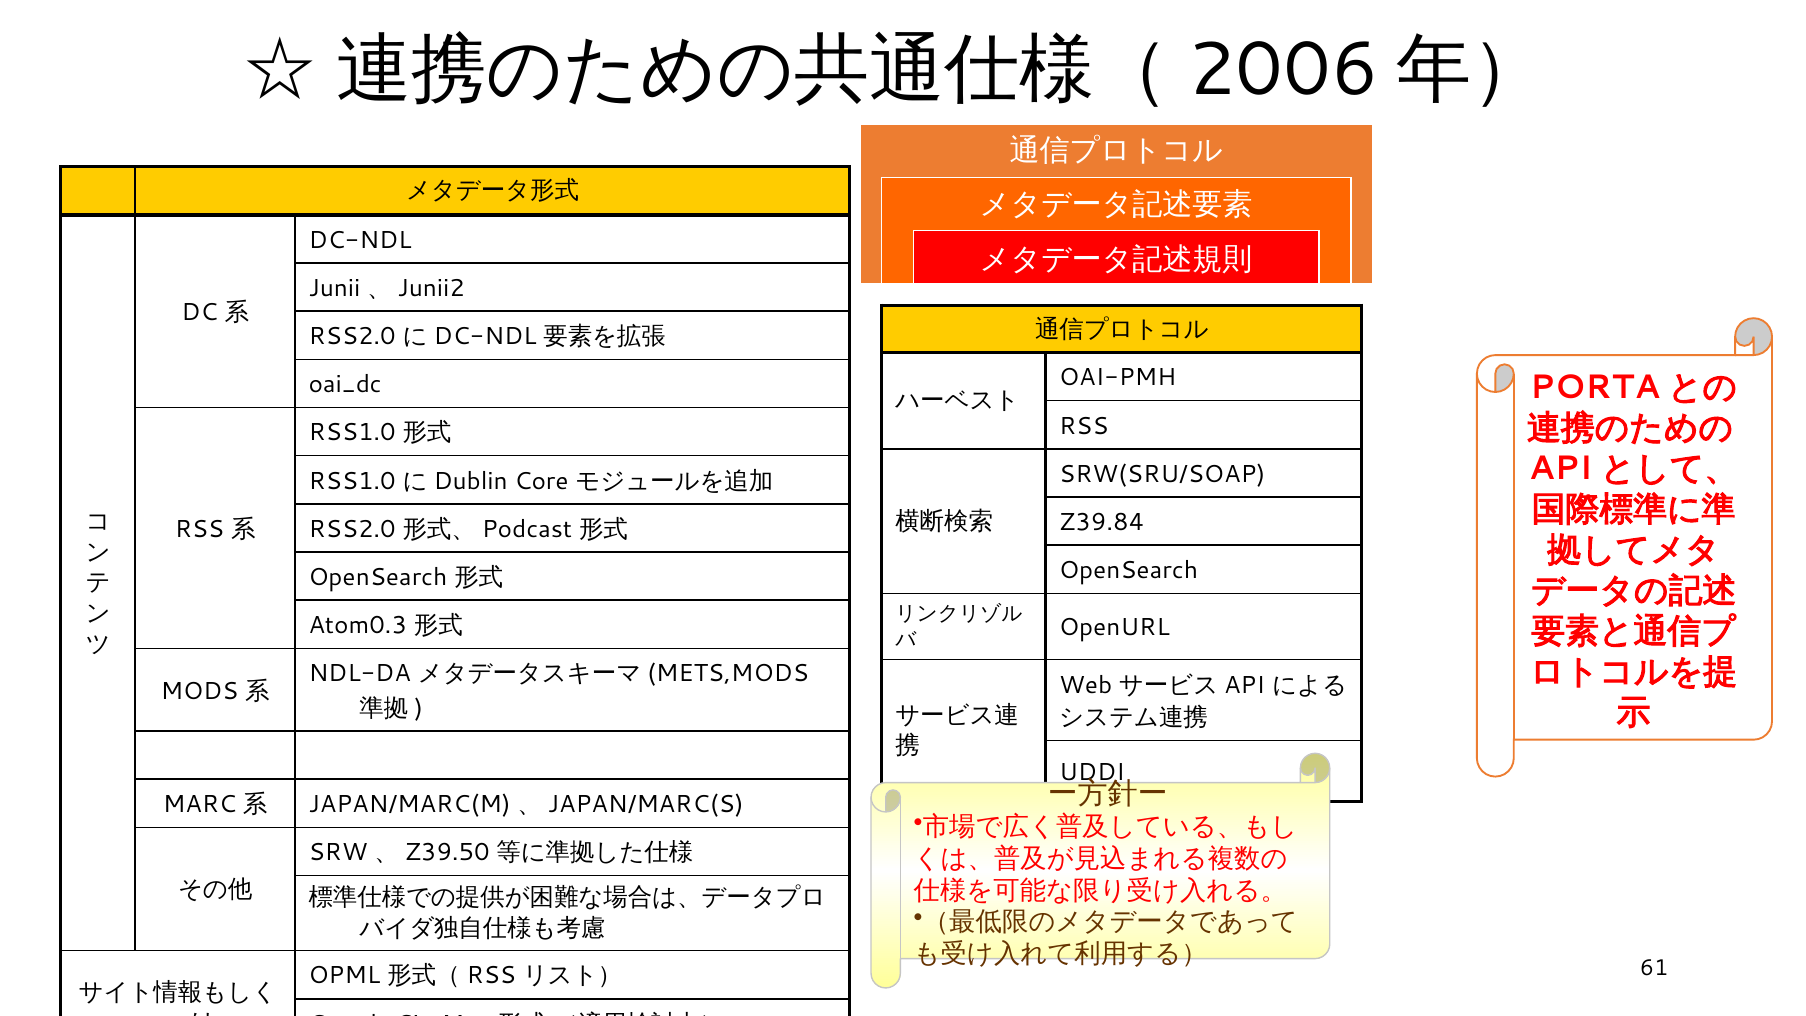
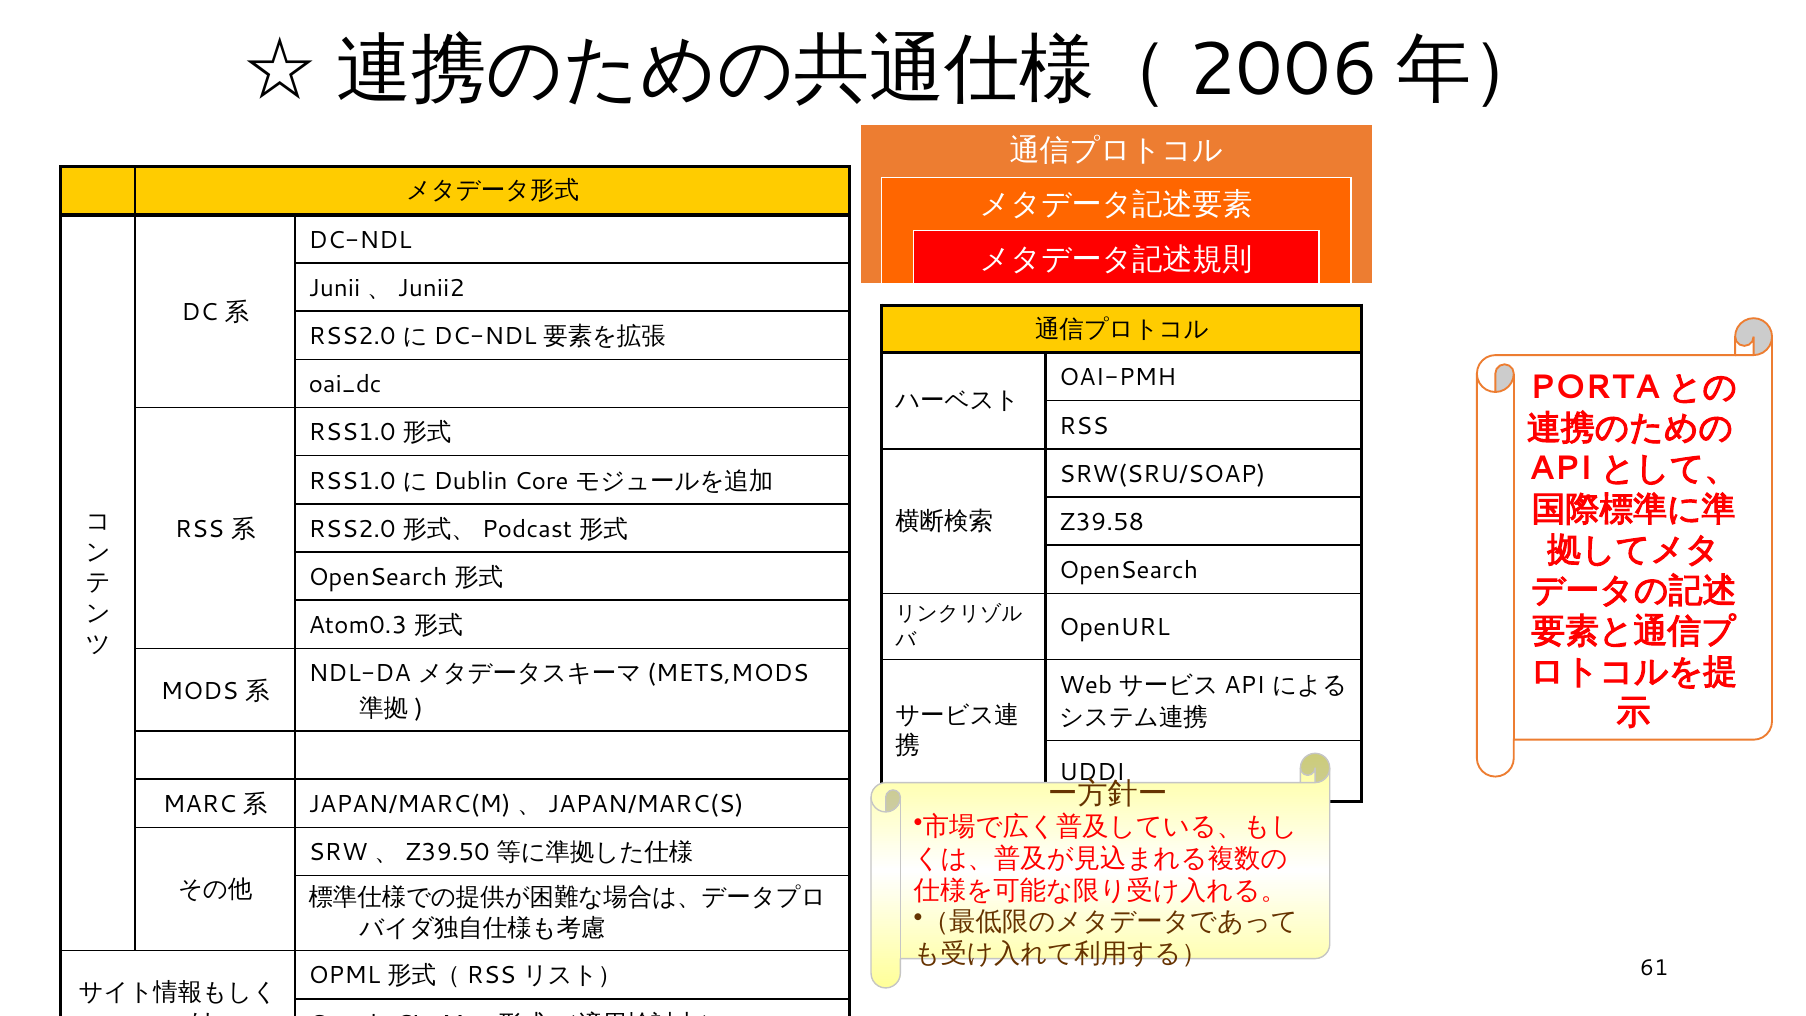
Z39.84: Z39.84 -> Z39.58 (1102, 522)
